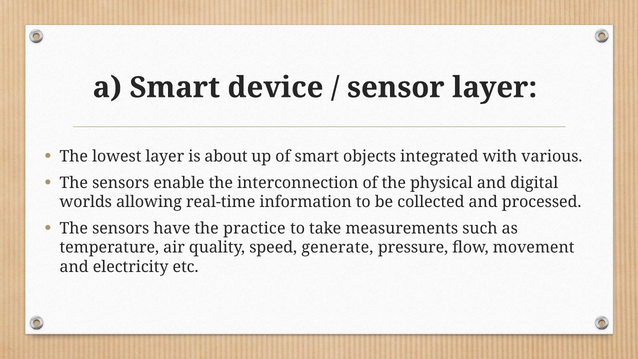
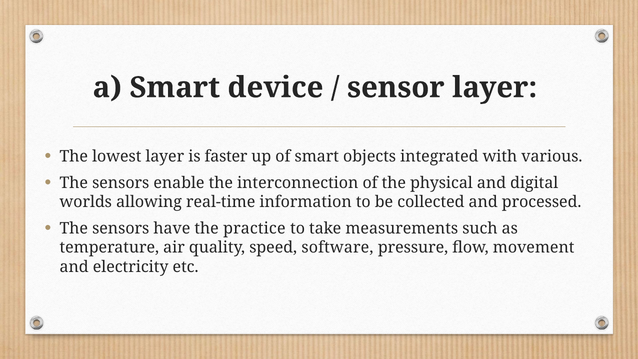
about: about -> faster (226, 157)
generate: generate -> software (337, 248)
